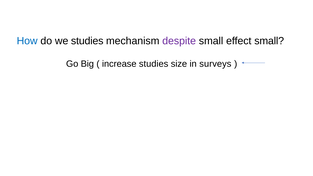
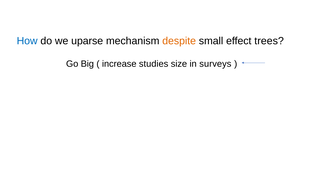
we studies: studies -> uparse (87, 41)
despite colour: purple -> orange (179, 41)
effect small: small -> trees (269, 41)
